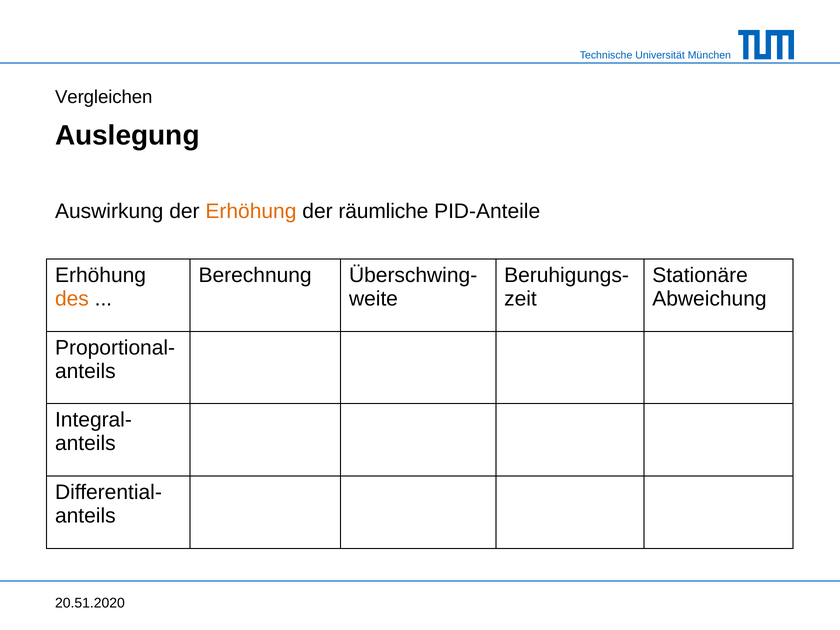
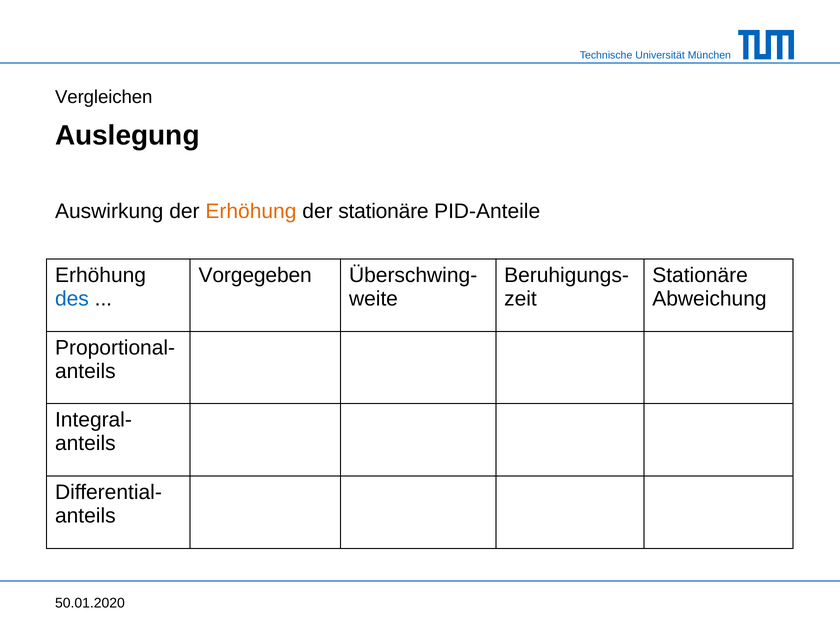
der räumliche: räumliche -> stationäre (383, 211)
Berechnung: Berechnung -> Vorgegeben (255, 275)
des colour: orange -> blue (72, 299)
20.51.2020: 20.51.2020 -> 50.01.2020 (90, 603)
